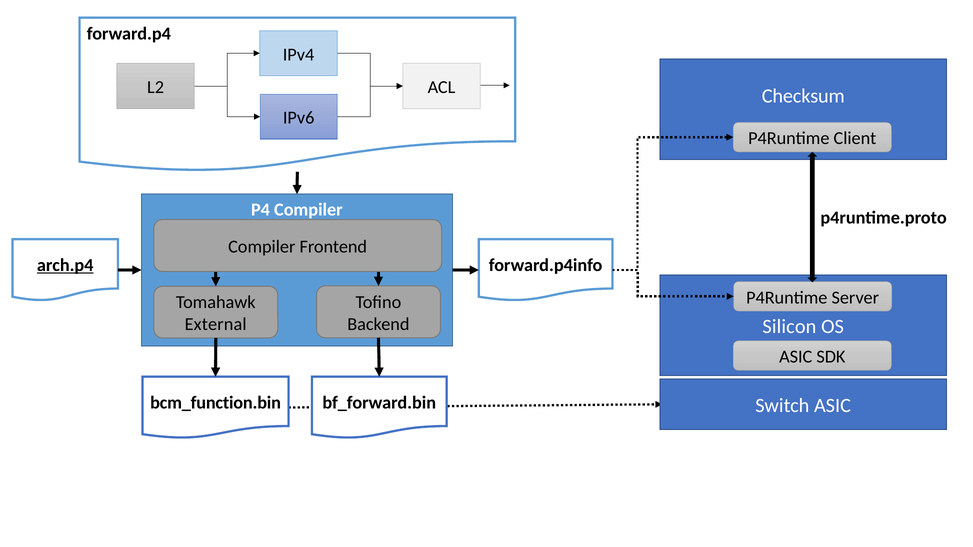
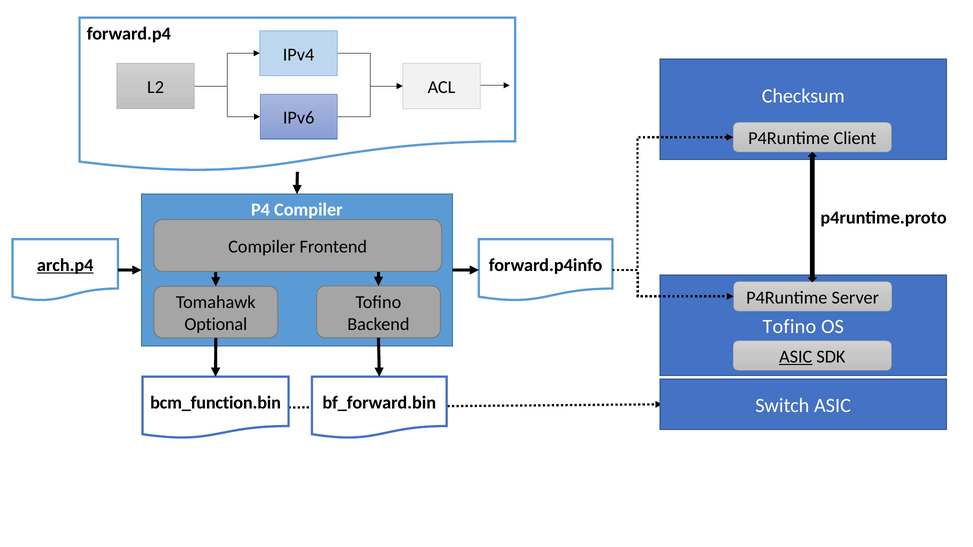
External: External -> Optional (216, 324)
Silicon: Silicon -> Tofino (789, 327)
ASIC underline: none -> present (796, 357)
